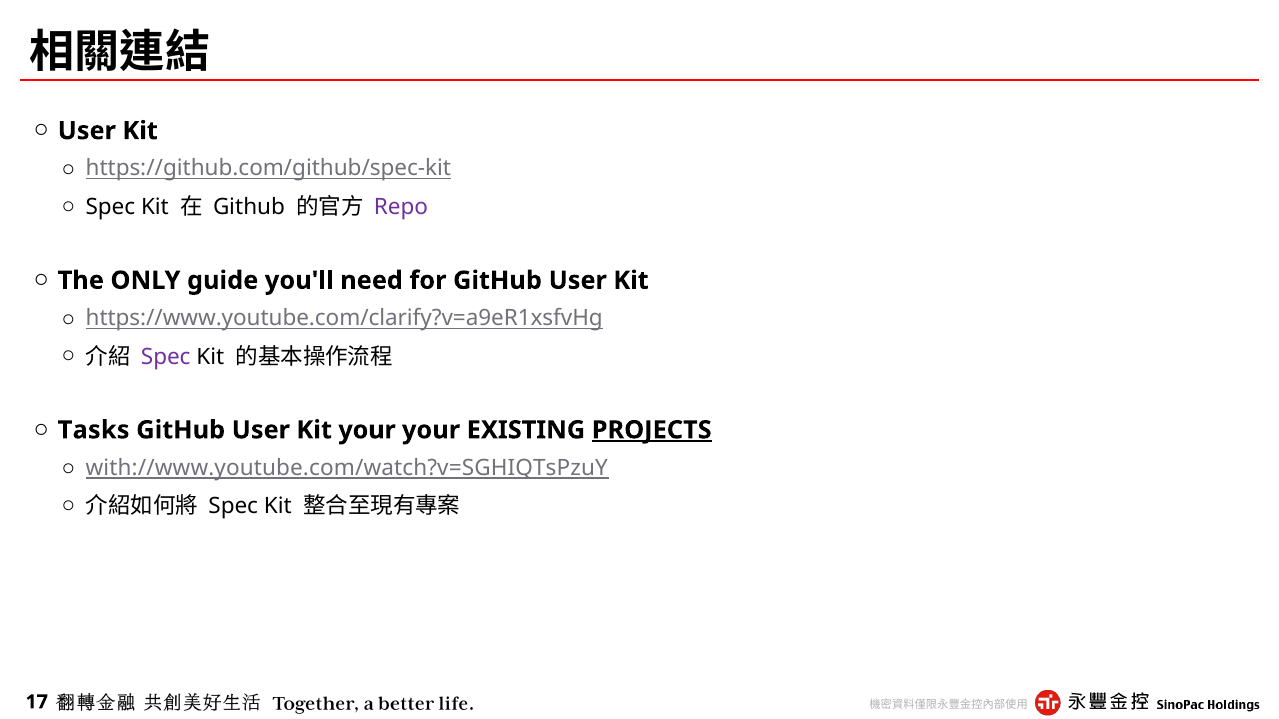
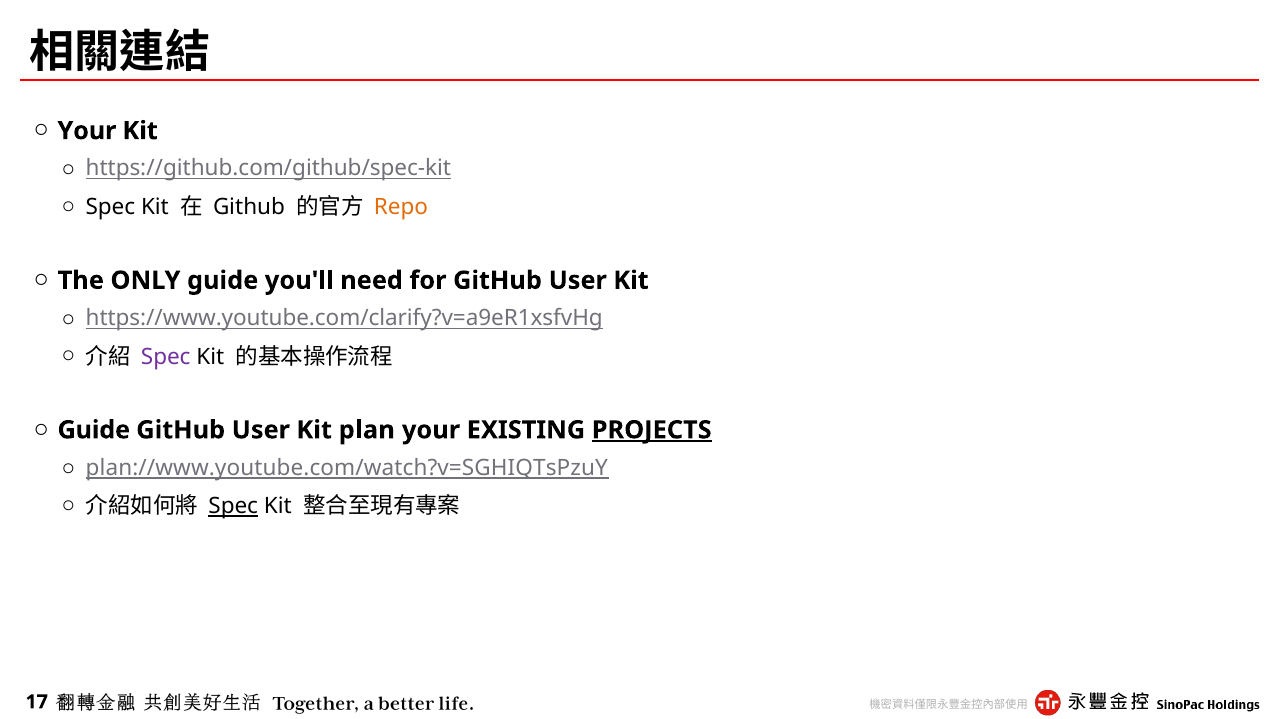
User: User -> Your (87, 131)
Repo colour: purple -> orange (401, 207)
Tasks: Tasks -> Guide (94, 430)
Kit your: your -> plan (367, 430)
with://www.youtube.com/watch?v=SGHIQTsPzuY: with://www.youtube.com/watch?v=SGHIQTsPzuY -> plan://www.youtube.com/watch?v=SGHIQTsPzuY (347, 468)
Spec underline: none -> present (233, 507)
